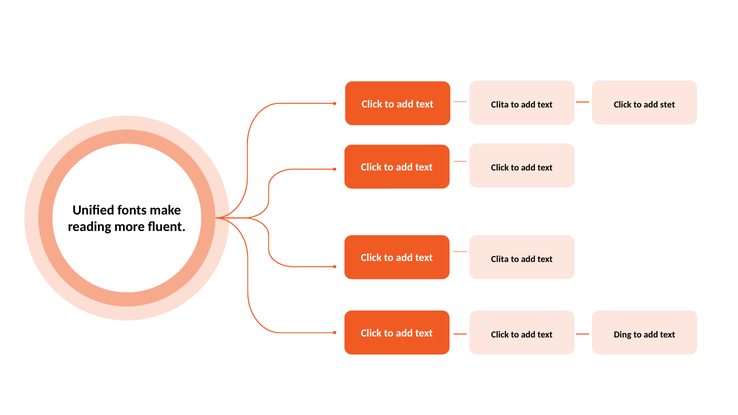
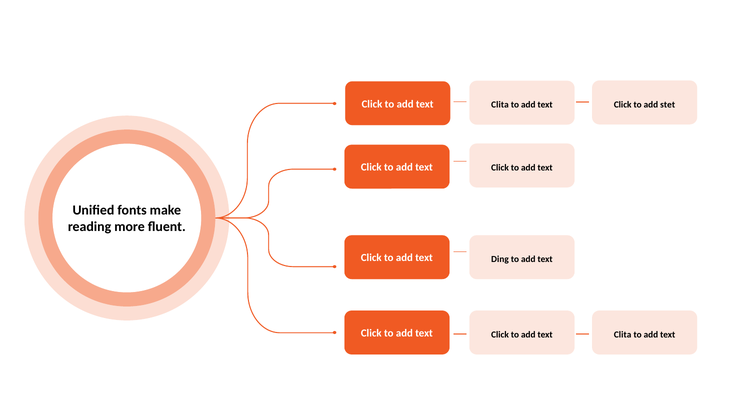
Clita: Clita -> Ding (500, 260)
Ding: Ding -> Clita (623, 335)
